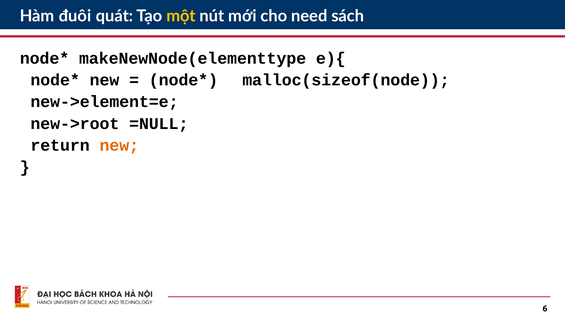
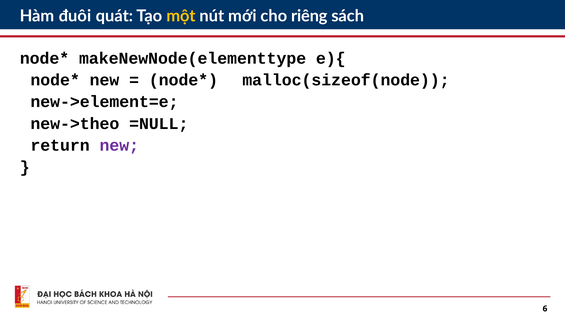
need: need -> riêng (309, 16)
new->root: new->root -> new->theo (75, 124)
new colour: orange -> purple (119, 145)
